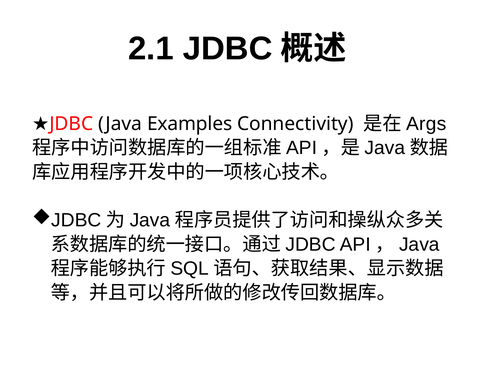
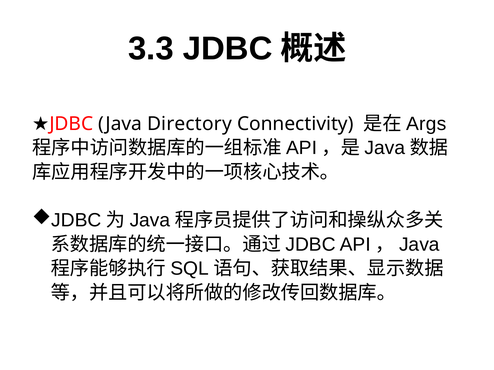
2.1: 2.1 -> 3.3 (151, 49)
Examples: Examples -> Directory (189, 124)
